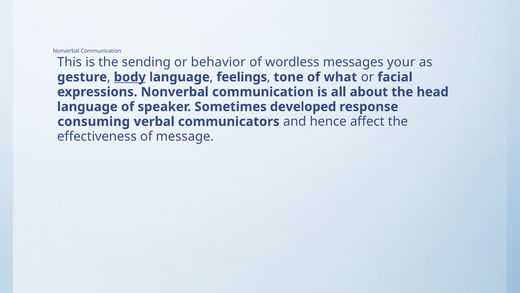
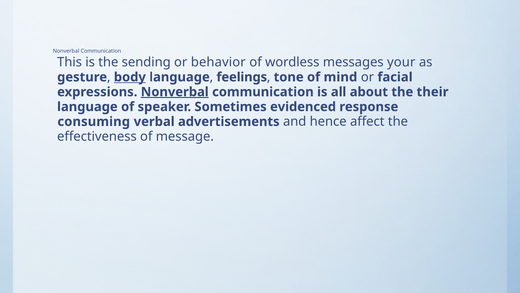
what: what -> mind (340, 77)
Nonverbal underline: none -> present (175, 92)
head: head -> their (433, 92)
developed: developed -> evidenced (303, 107)
communicators: communicators -> advertisements (229, 121)
